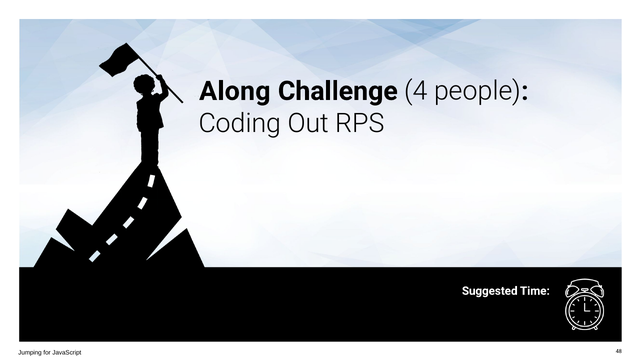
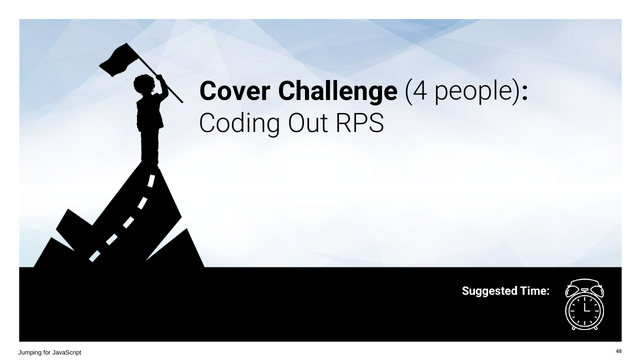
Along: Along -> Cover (235, 91)
